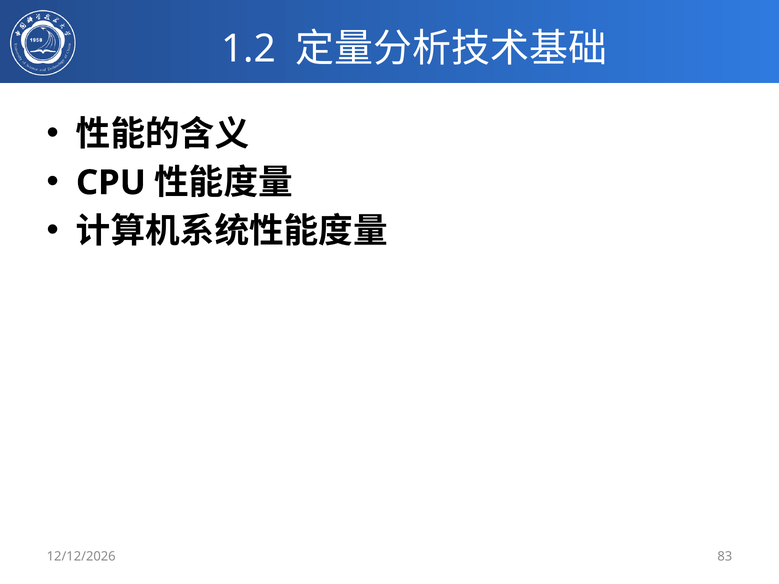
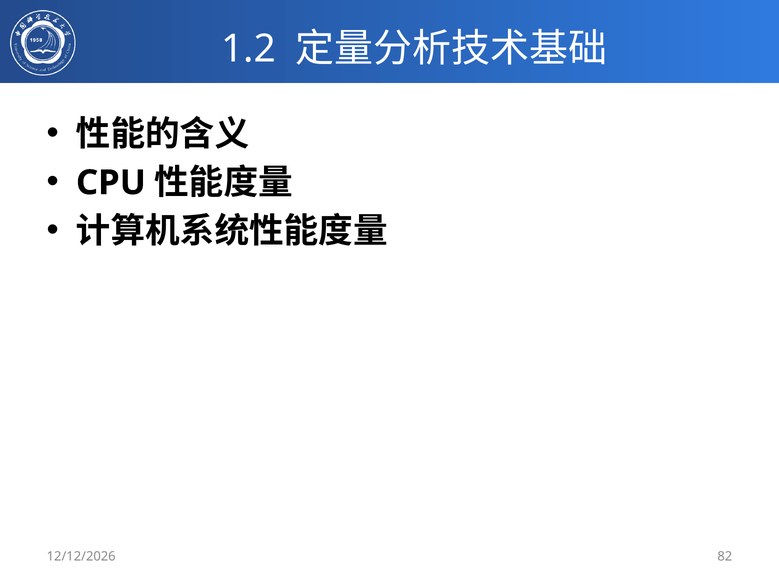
83: 83 -> 82 (725, 557)
